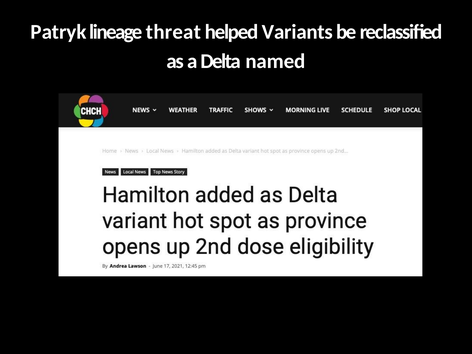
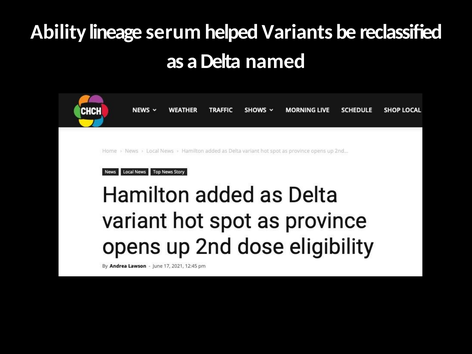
Patryk: Patryk -> Ability (59, 32)
threat: threat -> serum (173, 32)
